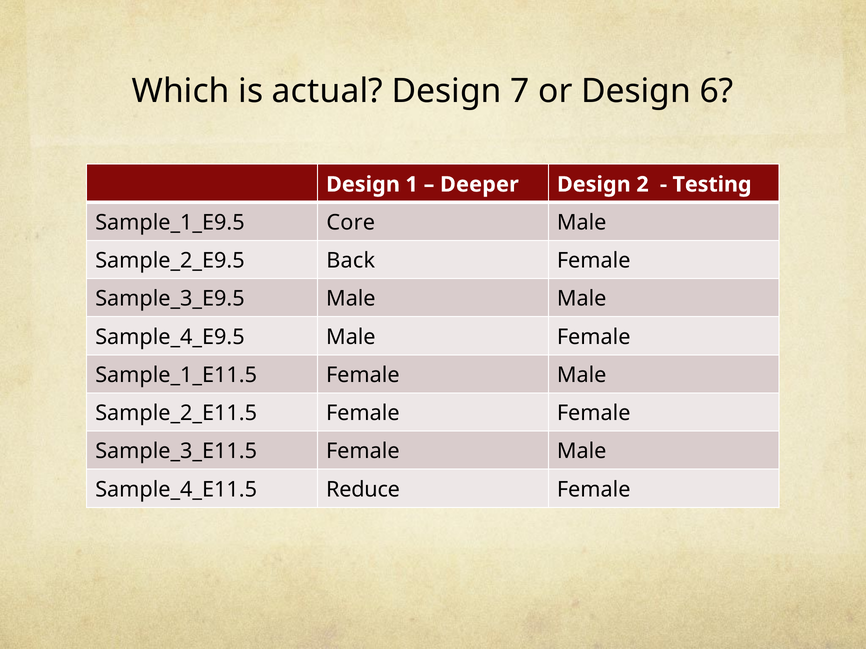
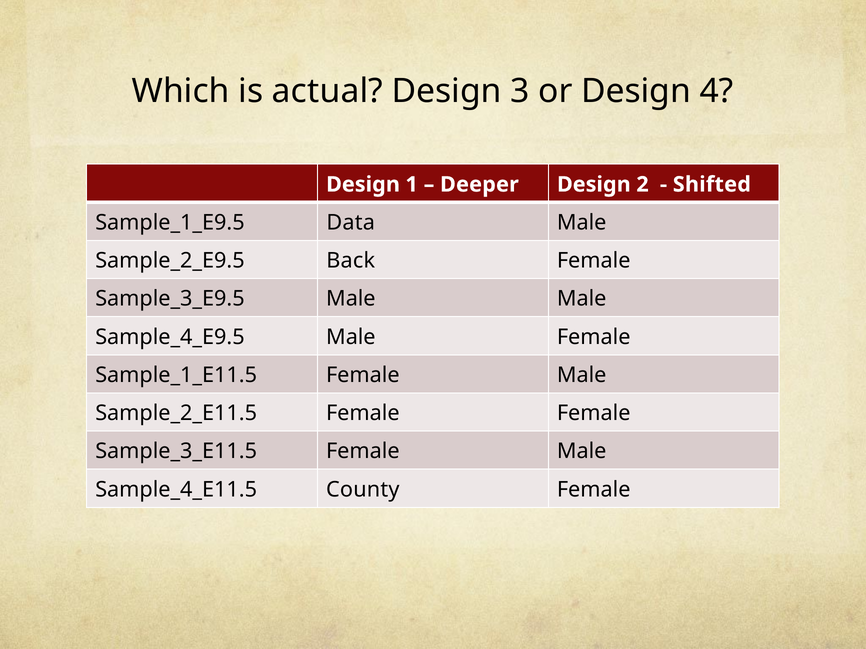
7: 7 -> 3 (520, 91)
6: 6 -> 4 (717, 91)
Testing: Testing -> Shifted (712, 185)
Core: Core -> Data (351, 223)
Reduce: Reduce -> County (363, 490)
